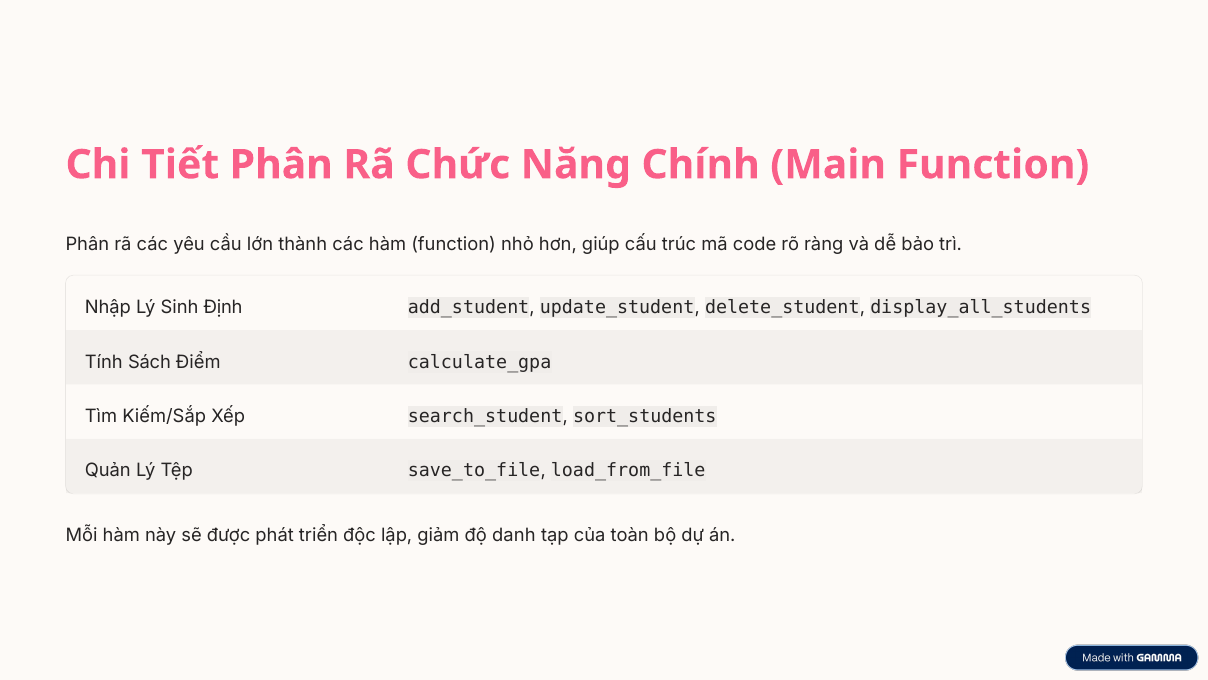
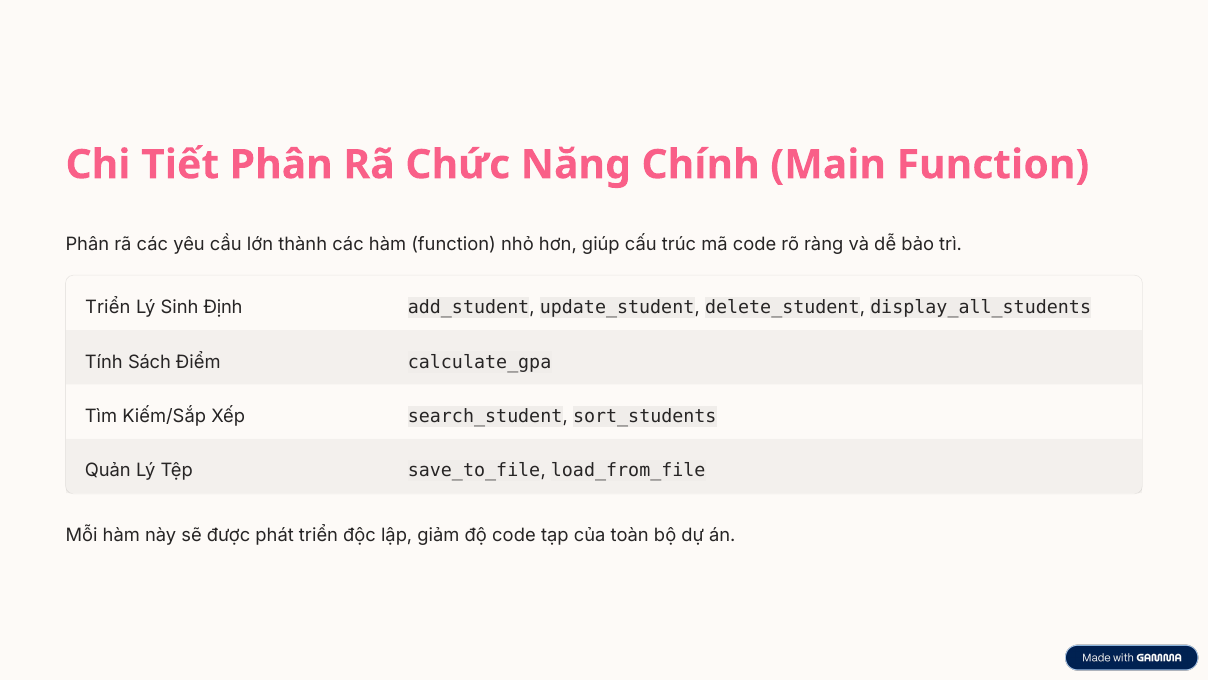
Nhập: Nhập -> Triển (108, 308)
độ danh: danh -> code (514, 535)
